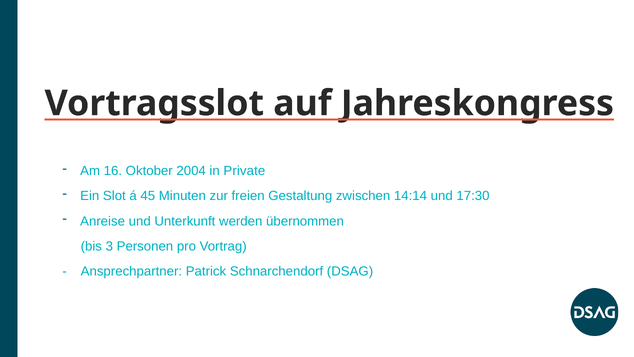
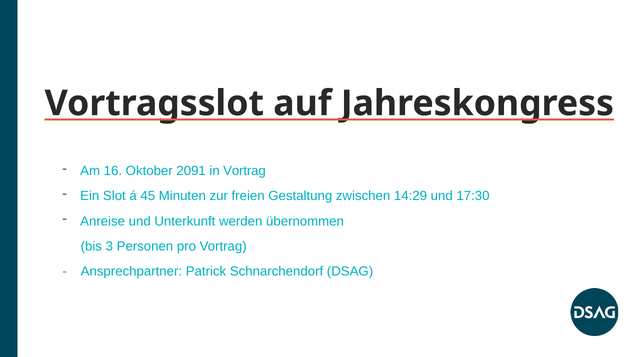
2004: 2004 -> 2091 (191, 171)
in Private: Private -> Vortrag (244, 171)
14:14: 14:14 -> 14:29 (410, 196)
